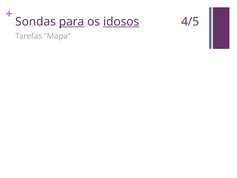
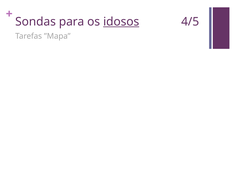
para underline: present -> none (72, 22)
